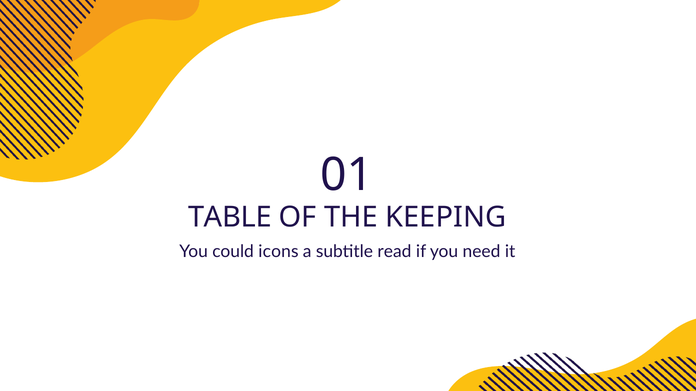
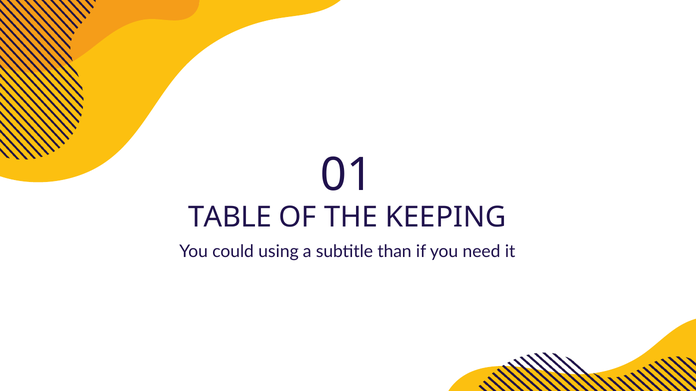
icons: icons -> using (279, 252)
read: read -> than (395, 252)
